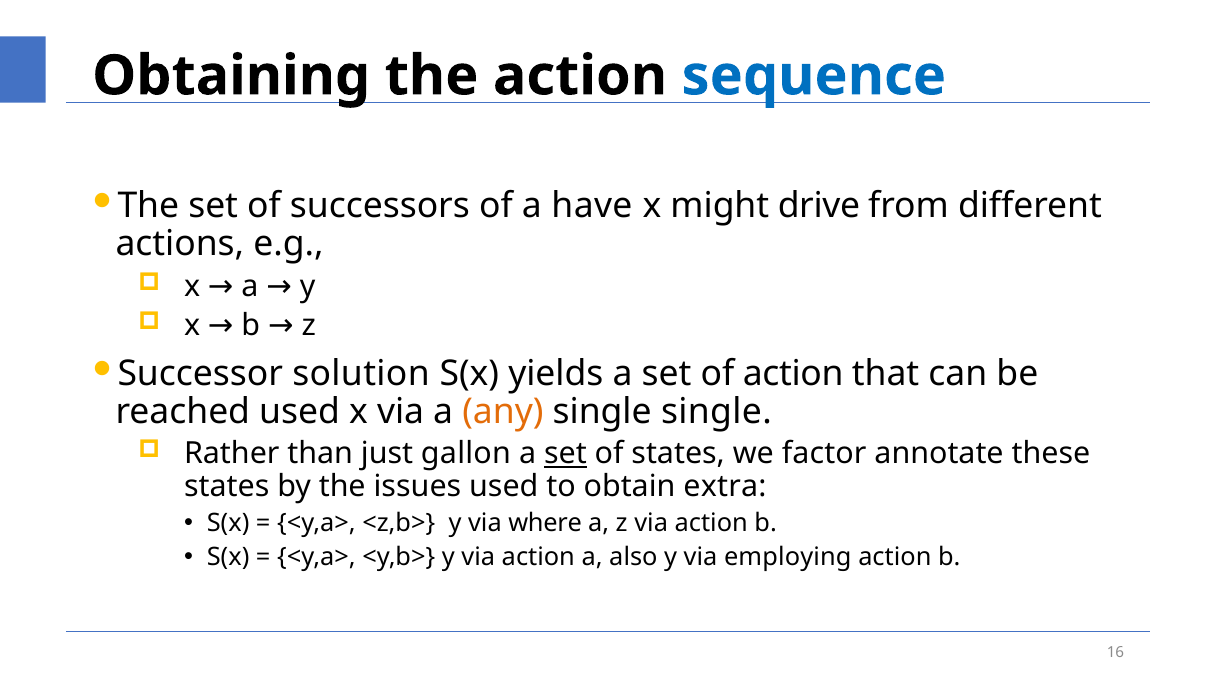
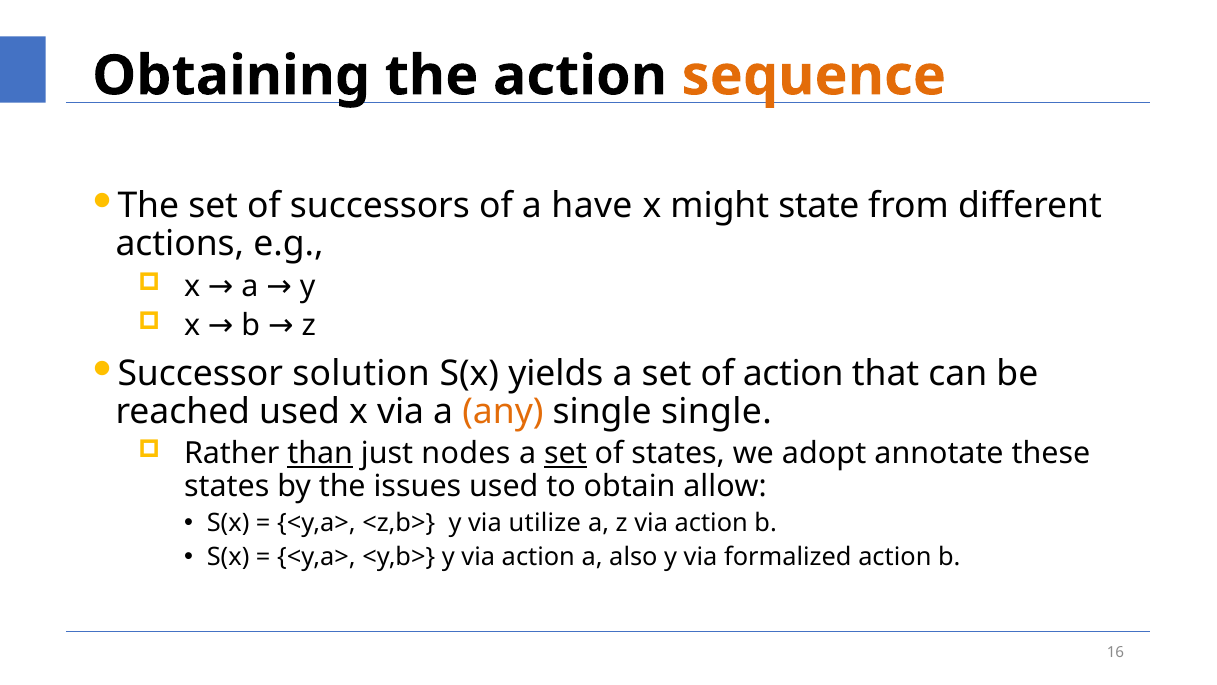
sequence colour: blue -> orange (814, 76)
drive: drive -> state (819, 206)
than underline: none -> present (320, 453)
gallon: gallon -> nodes (466, 453)
factor: factor -> adopt (824, 453)
extra: extra -> allow (725, 486)
where: where -> utilize (545, 523)
employing: employing -> formalized (788, 557)
